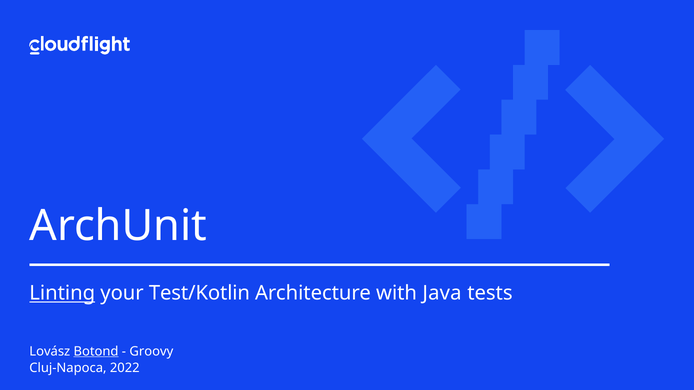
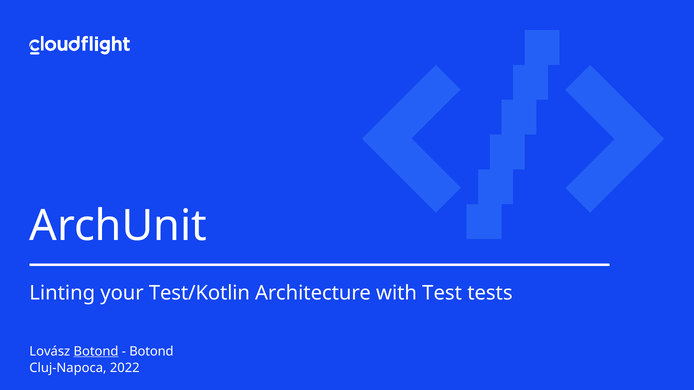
Linting underline: present -> none (62, 293)
Java: Java -> Test (442, 293)
Groovy: Groovy -> Botond (151, 352)
